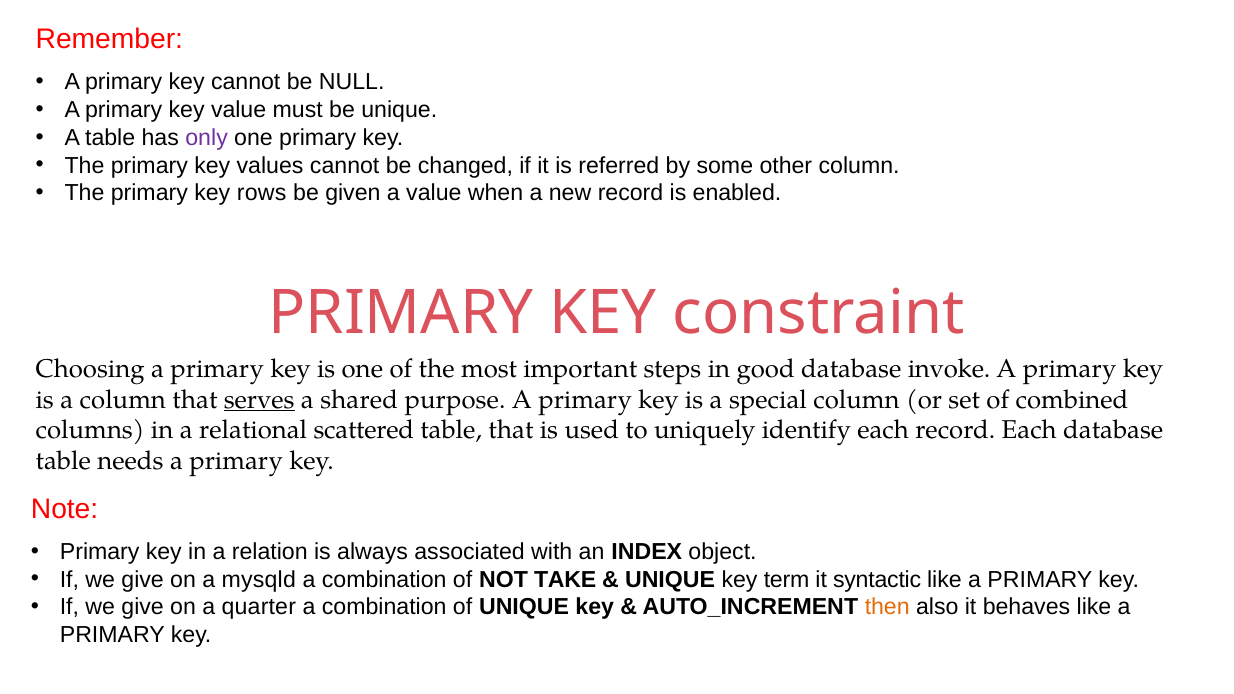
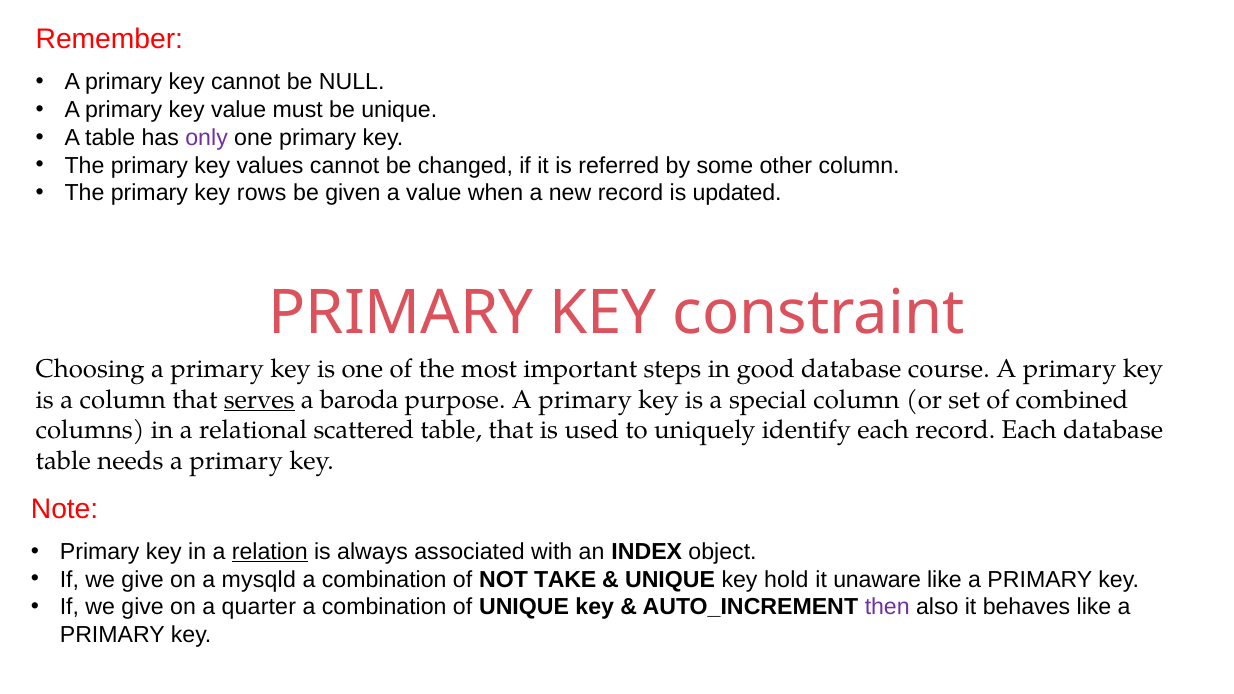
enabled: enabled -> updated (737, 193)
invoke: invoke -> course (949, 369)
shared: shared -> baroda (359, 400)
relation underline: none -> present (270, 552)
term: term -> hold (786, 580)
syntactic: syntactic -> unaware (877, 580)
then colour: orange -> purple (887, 607)
